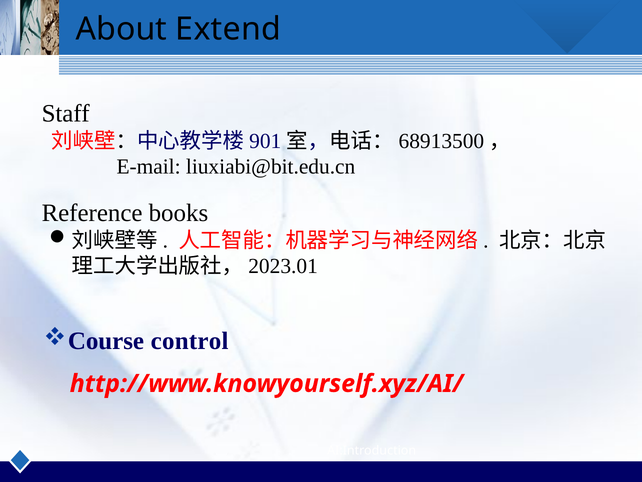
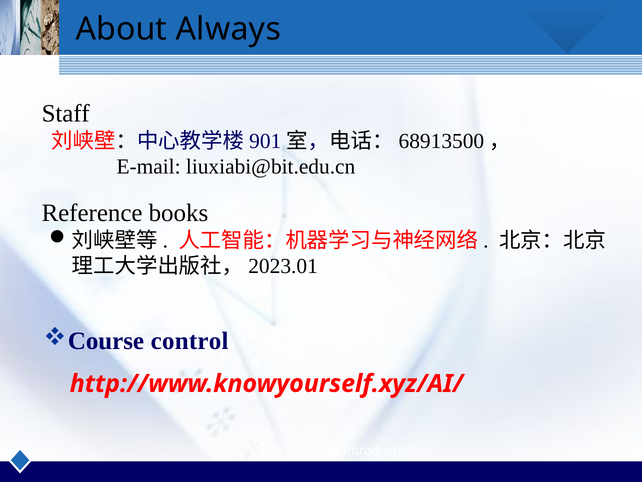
Extend: Extend -> Always (228, 29)
